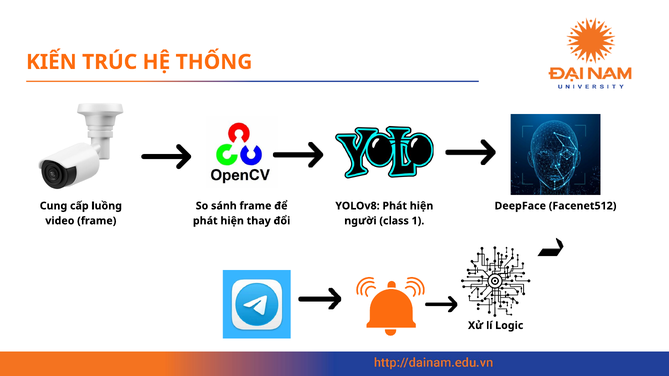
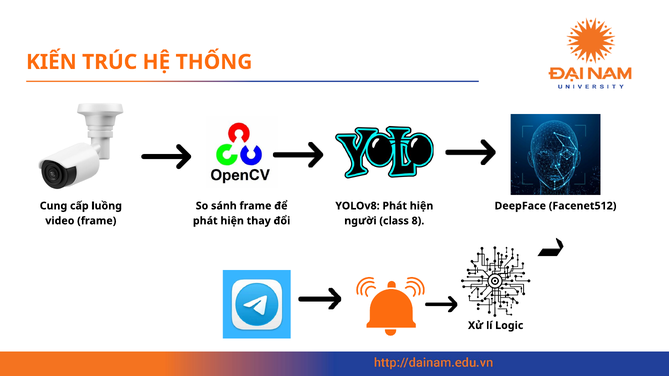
1: 1 -> 8 (418, 221)
